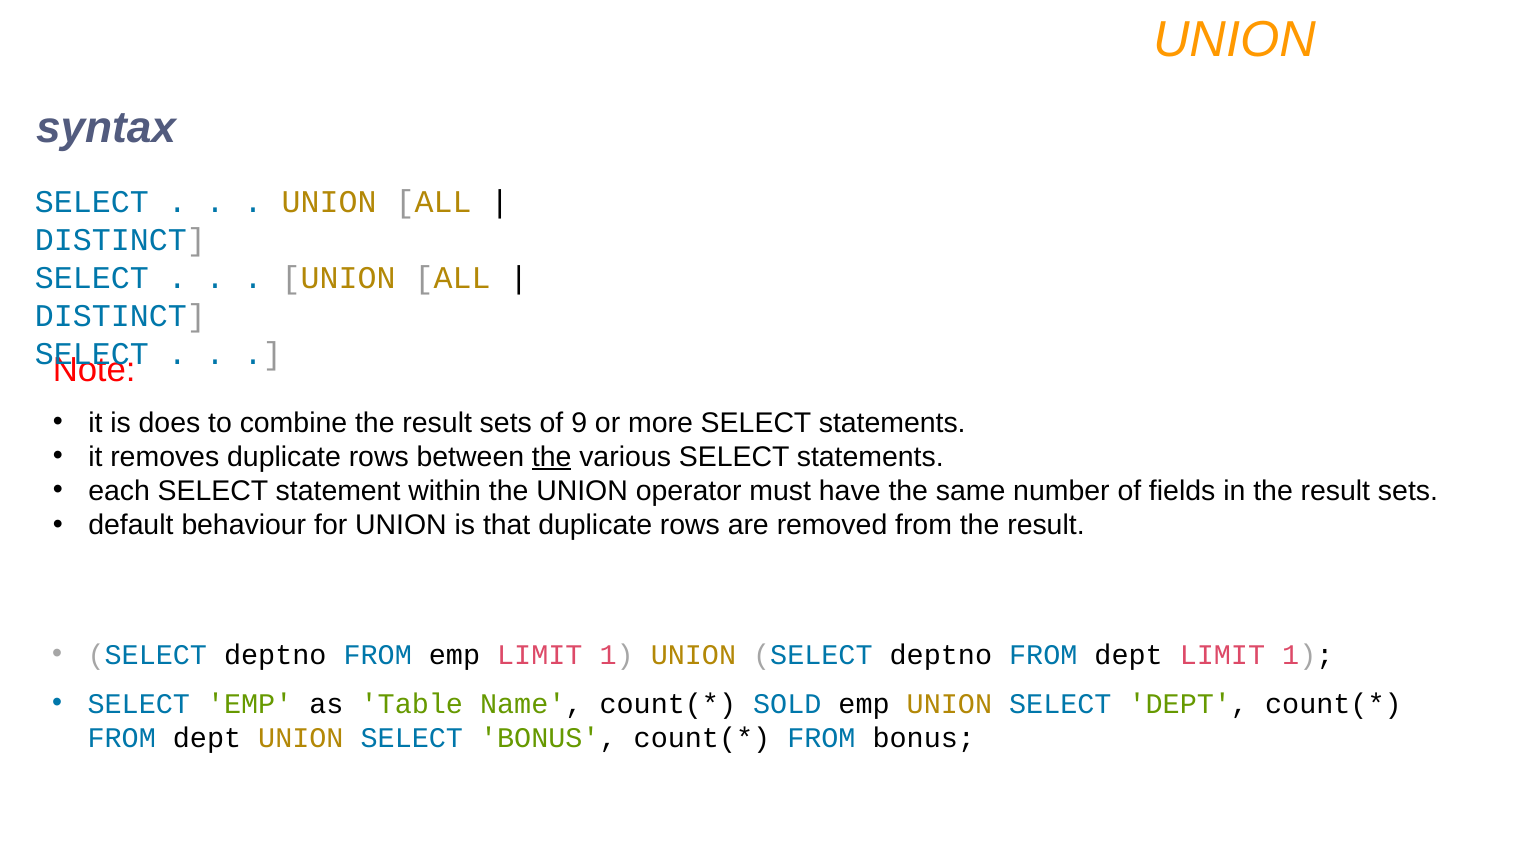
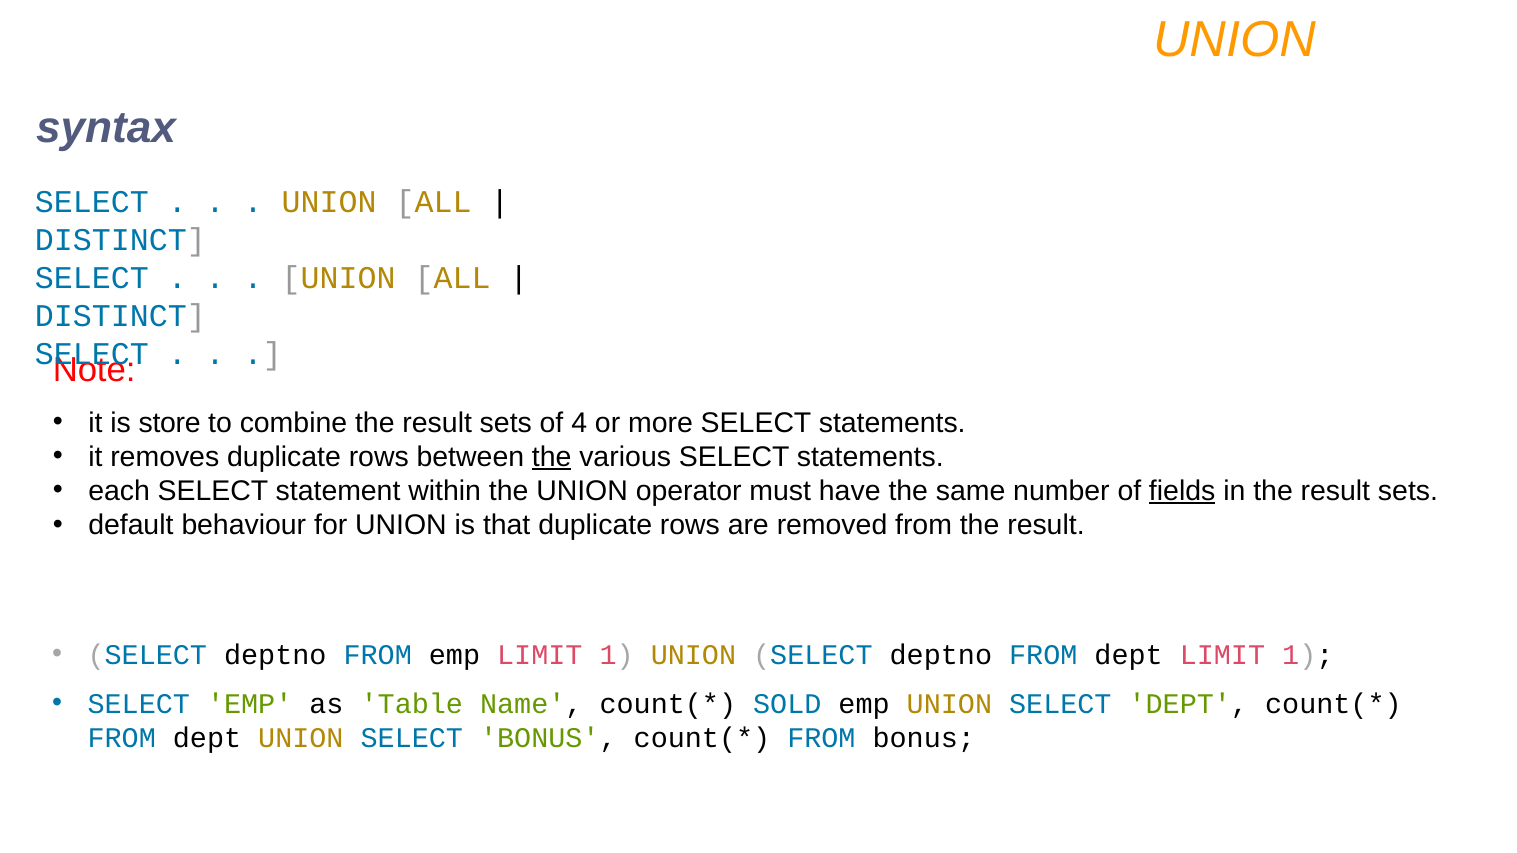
does: does -> store (170, 423)
9: 9 -> 4 (579, 423)
fields underline: none -> present (1182, 491)
